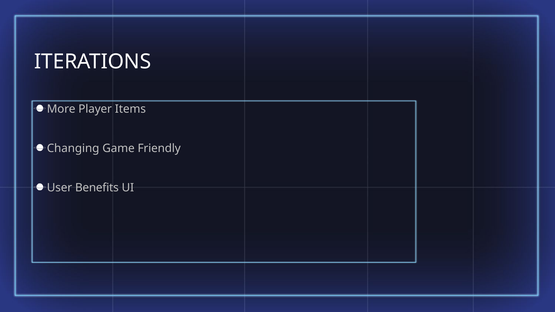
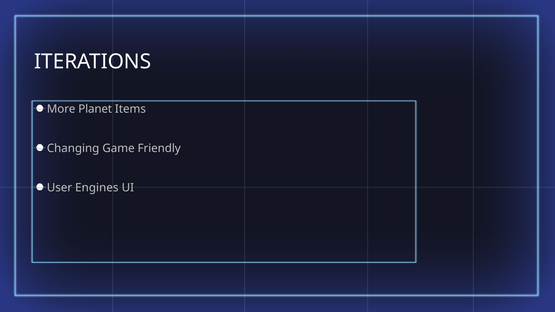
Player: Player -> Planet (95, 109)
Benefits: Benefits -> Engines (97, 188)
